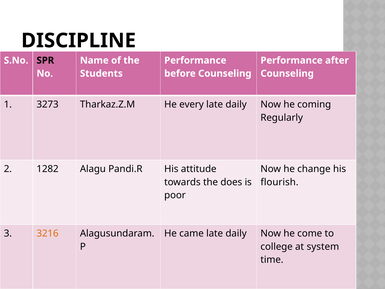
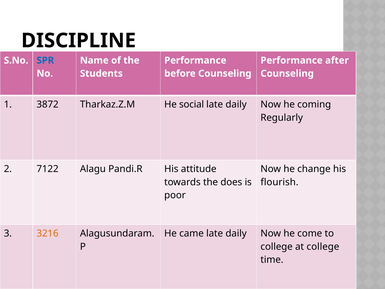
SPR colour: black -> blue (45, 60)
3273: 3273 -> 3872 (48, 104)
every: every -> social (192, 104)
1282: 1282 -> 7122 (48, 169)
at system: system -> college (323, 246)
